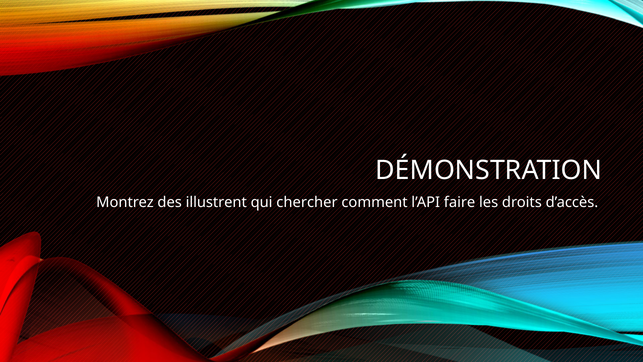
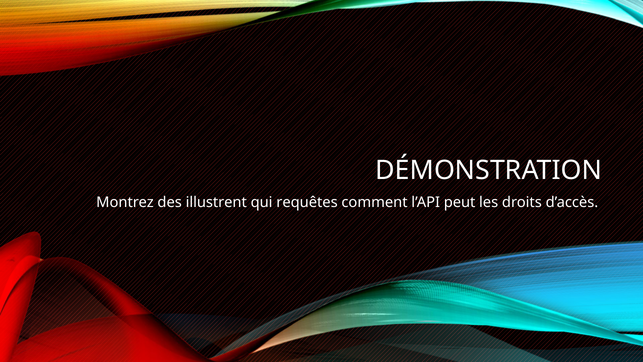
chercher: chercher -> requêtes (307, 202)
faire: faire -> peut (460, 202)
